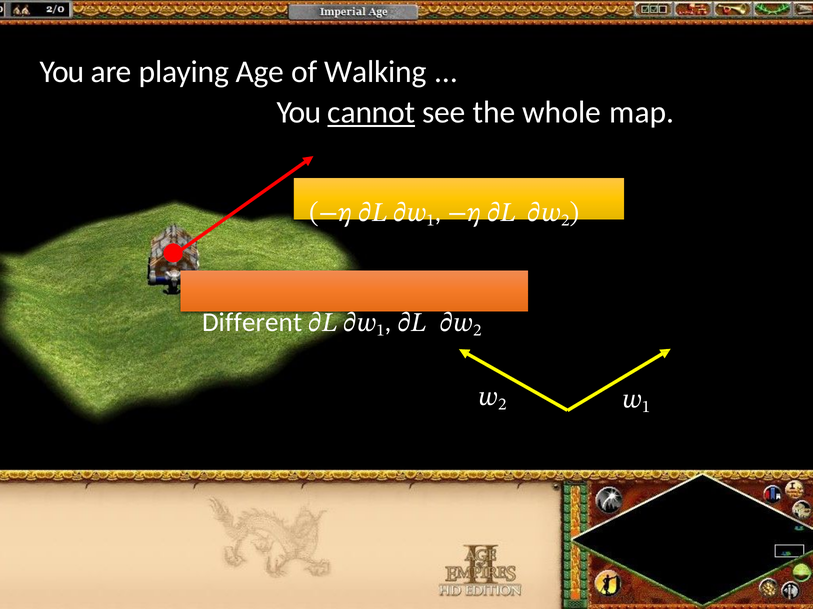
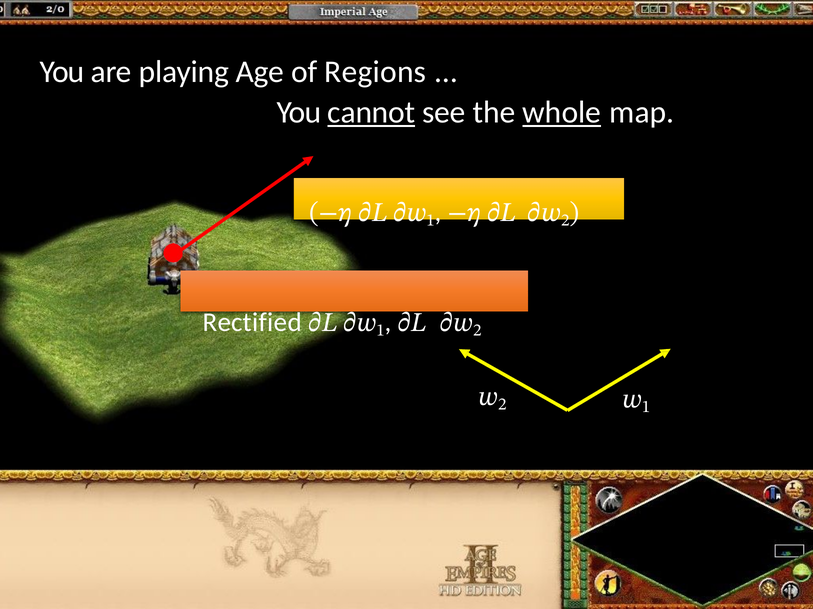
Walking: Walking -> Regions (375, 72)
whole underline: none -> present (562, 112)
Different: Different -> Rectified (252, 323)
